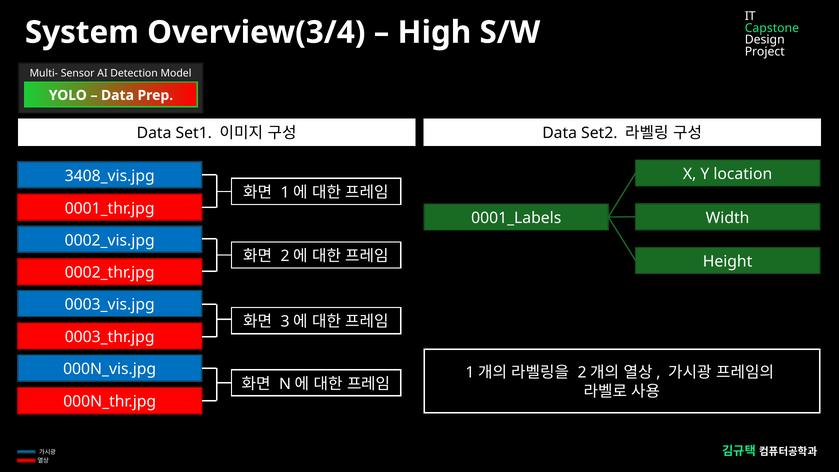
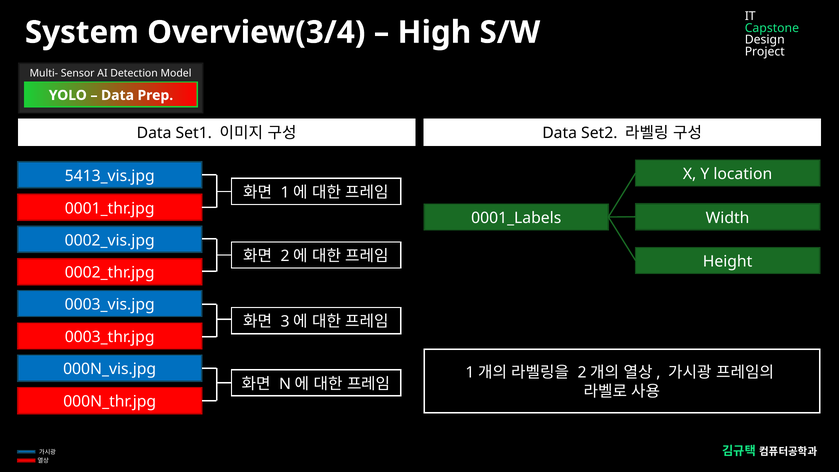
3408_vis.jpg: 3408_vis.jpg -> 5413_vis.jpg (110, 176)
